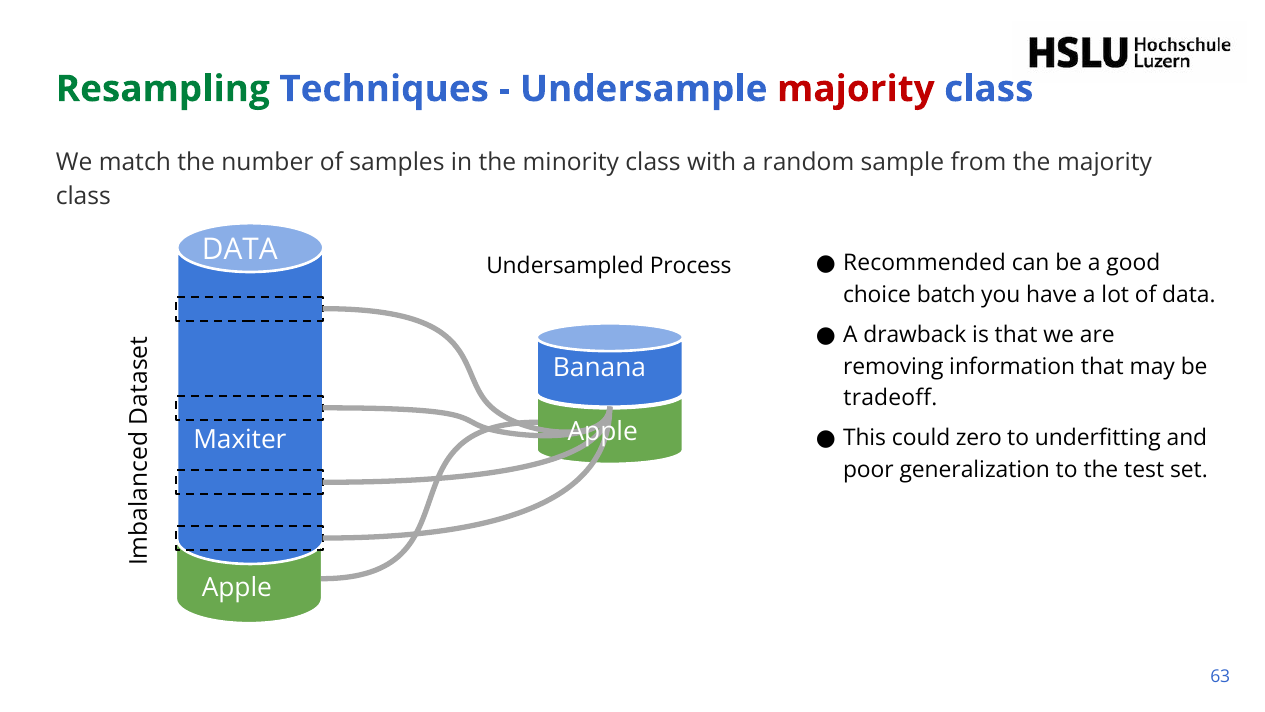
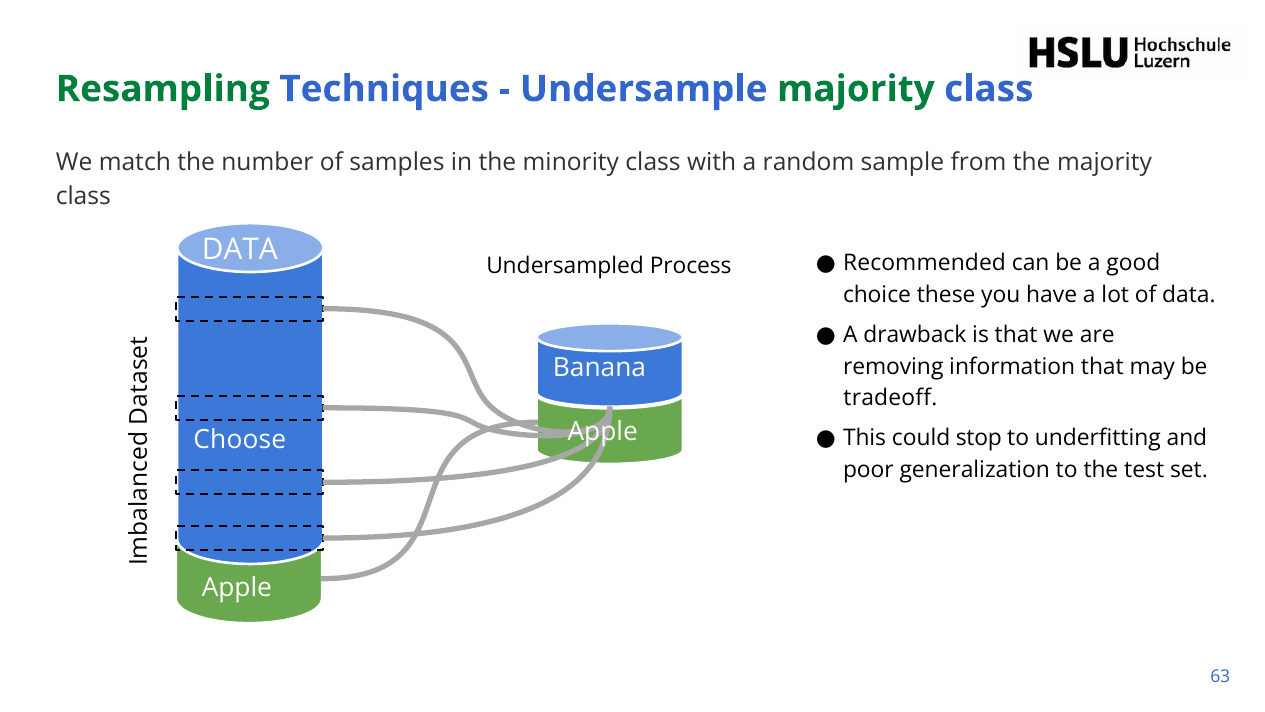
majority colour: red -> green (856, 89)
batch: batch -> these (946, 295)
zero: zero -> stop (979, 438)
Maxiter: Maxiter -> Choose (240, 440)
